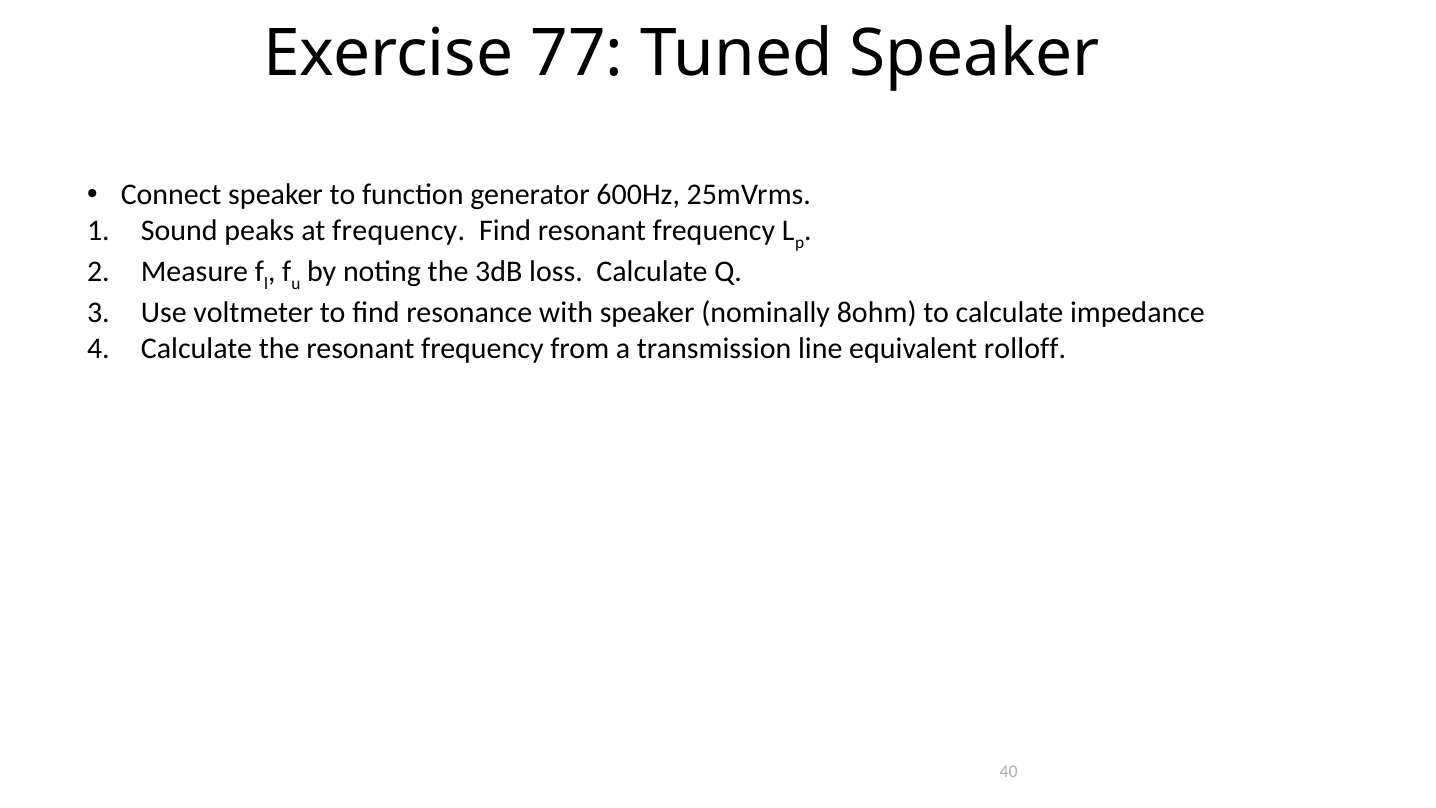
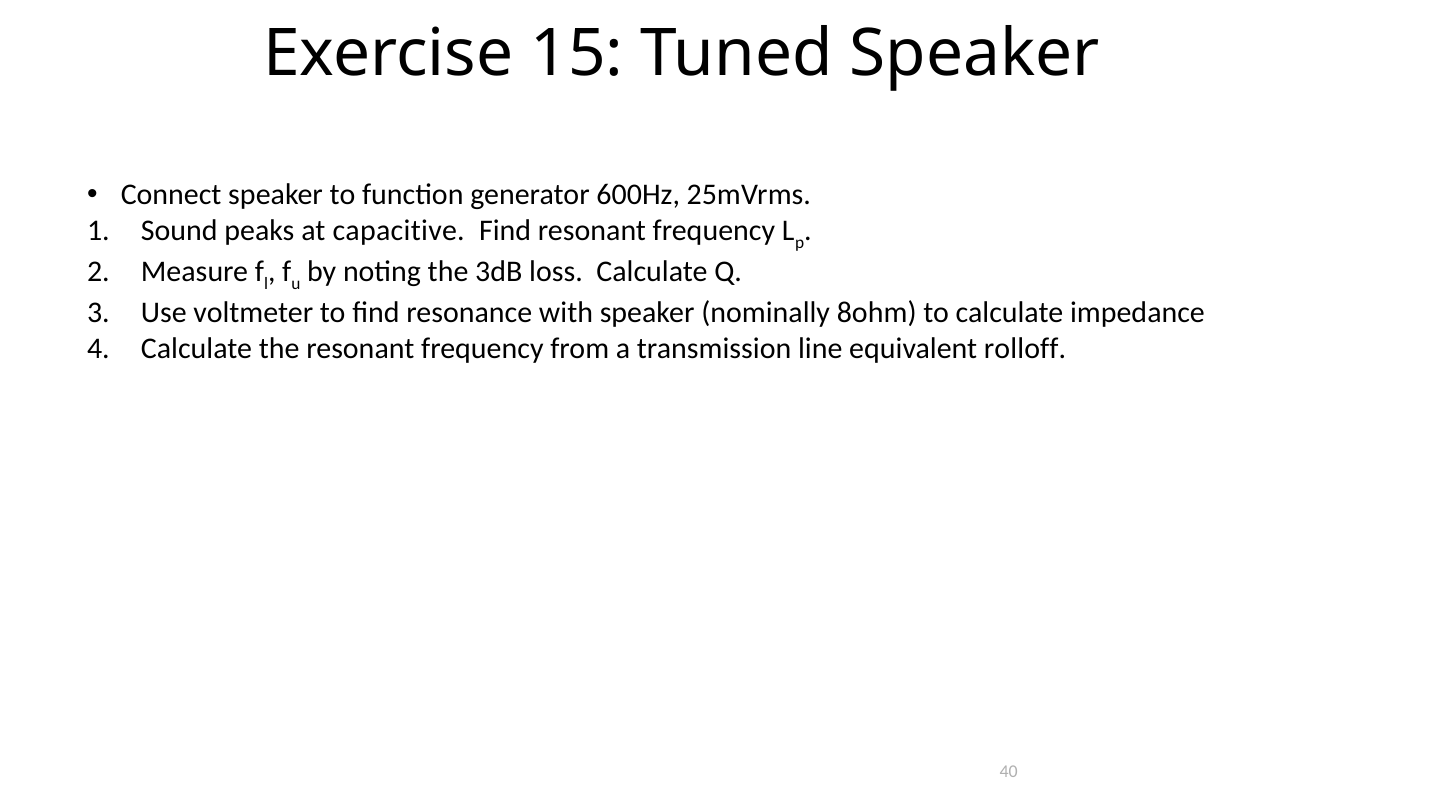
77: 77 -> 15 (577, 54)
at frequency: frequency -> capacitive (399, 231)
